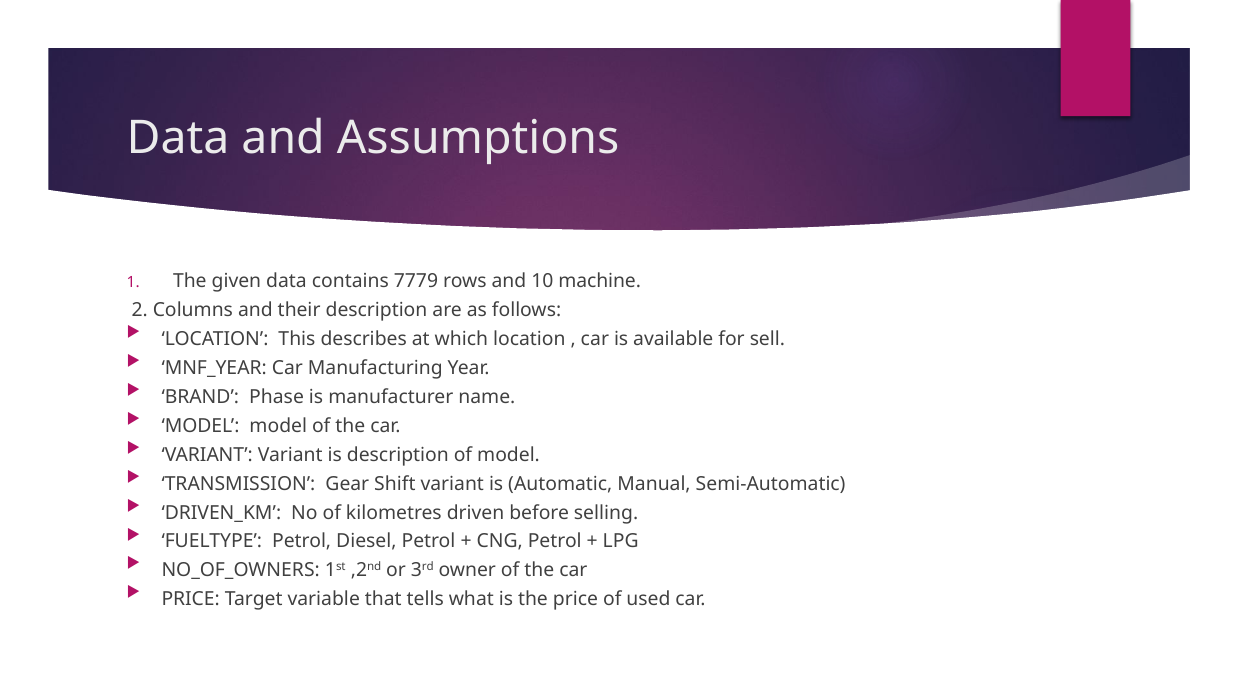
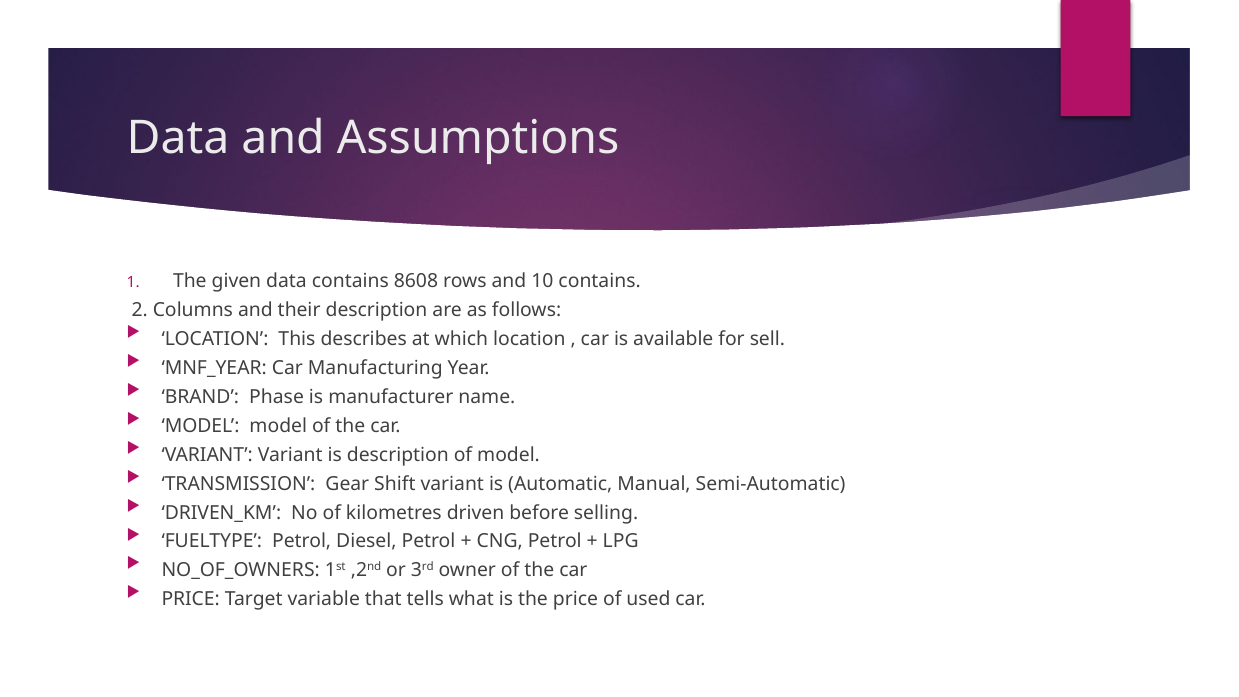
7779: 7779 -> 8608 (416, 281)
10 machine: machine -> contains (600, 281)
